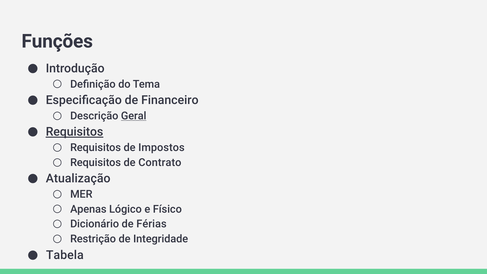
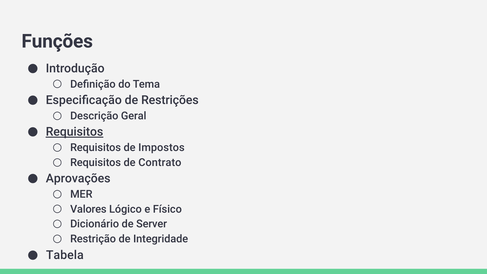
Financeiro: Financeiro -> Restrições (170, 100)
Geral underline: present -> none (134, 116)
Atualização: Atualização -> Aprovações (78, 179)
Apenas: Apenas -> Valores (88, 209)
Férias: Férias -> Server (152, 224)
